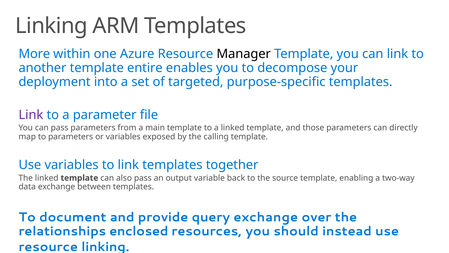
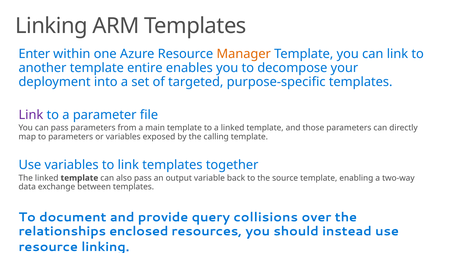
More: More -> Enter (34, 54)
Manager colour: black -> orange (244, 54)
query exchange: exchange -> collisions (266, 217)
